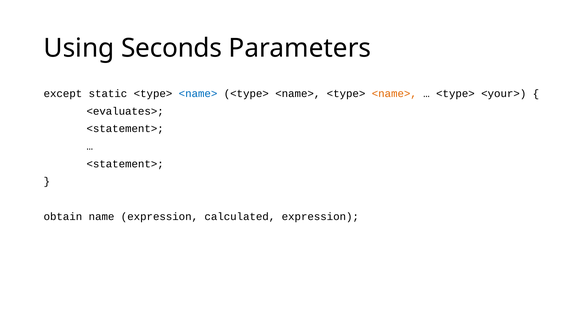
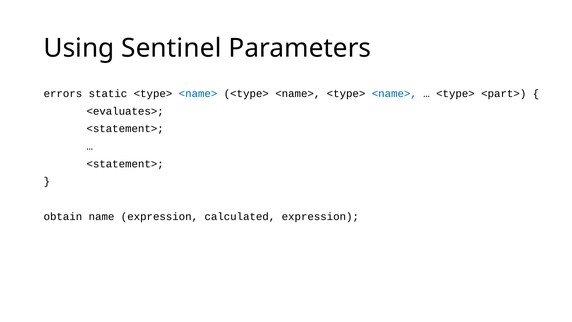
Seconds: Seconds -> Sentinel (171, 48)
except: except -> errors (63, 94)
<name> colour: orange -> blue (394, 94)
<your>: <your> -> <part> (504, 94)
